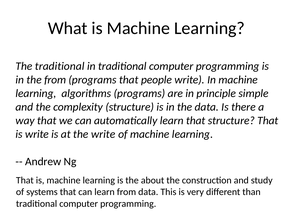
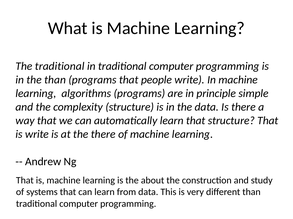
the from: from -> than (55, 80)
the write: write -> there (103, 135)
